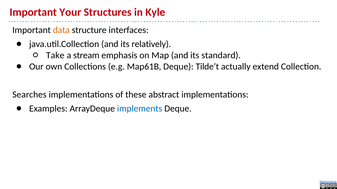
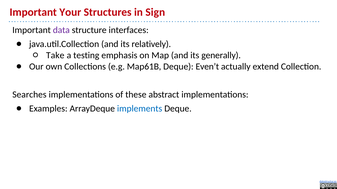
Kyle: Kyle -> Sign (155, 12)
data colour: orange -> purple (61, 30)
stream: stream -> testing (86, 55)
standard: standard -> generally (221, 55)
Tilde’t: Tilde’t -> Even’t (207, 67)
